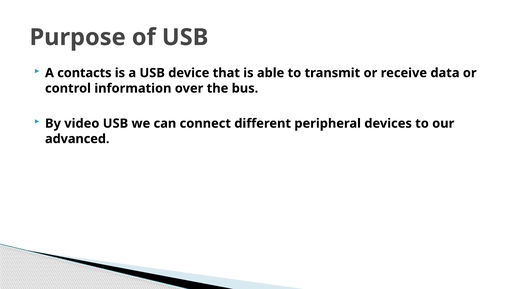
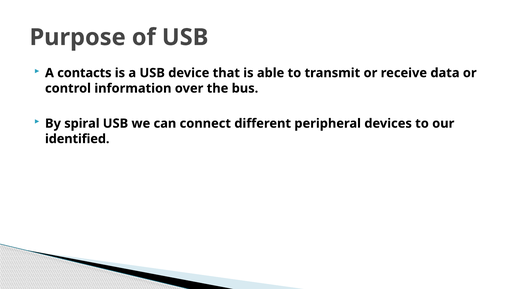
video: video -> spiral (82, 124)
advanced: advanced -> identified (77, 139)
